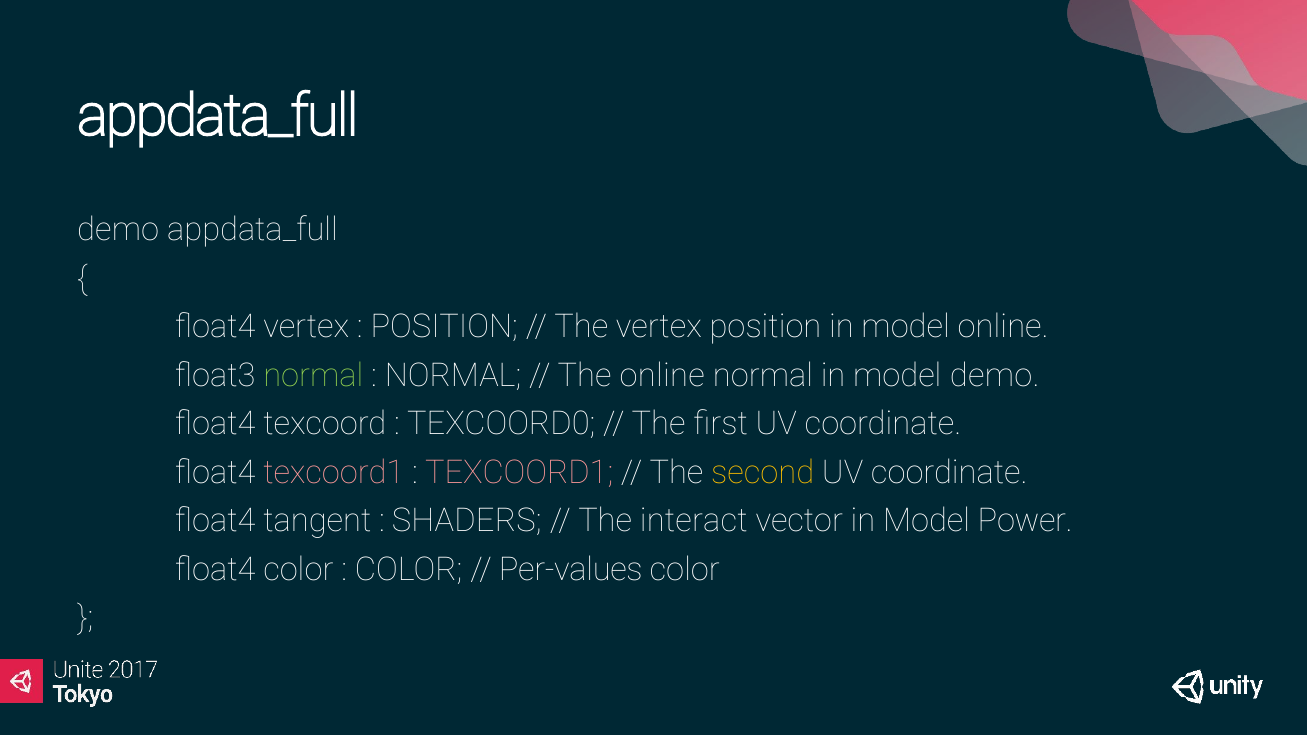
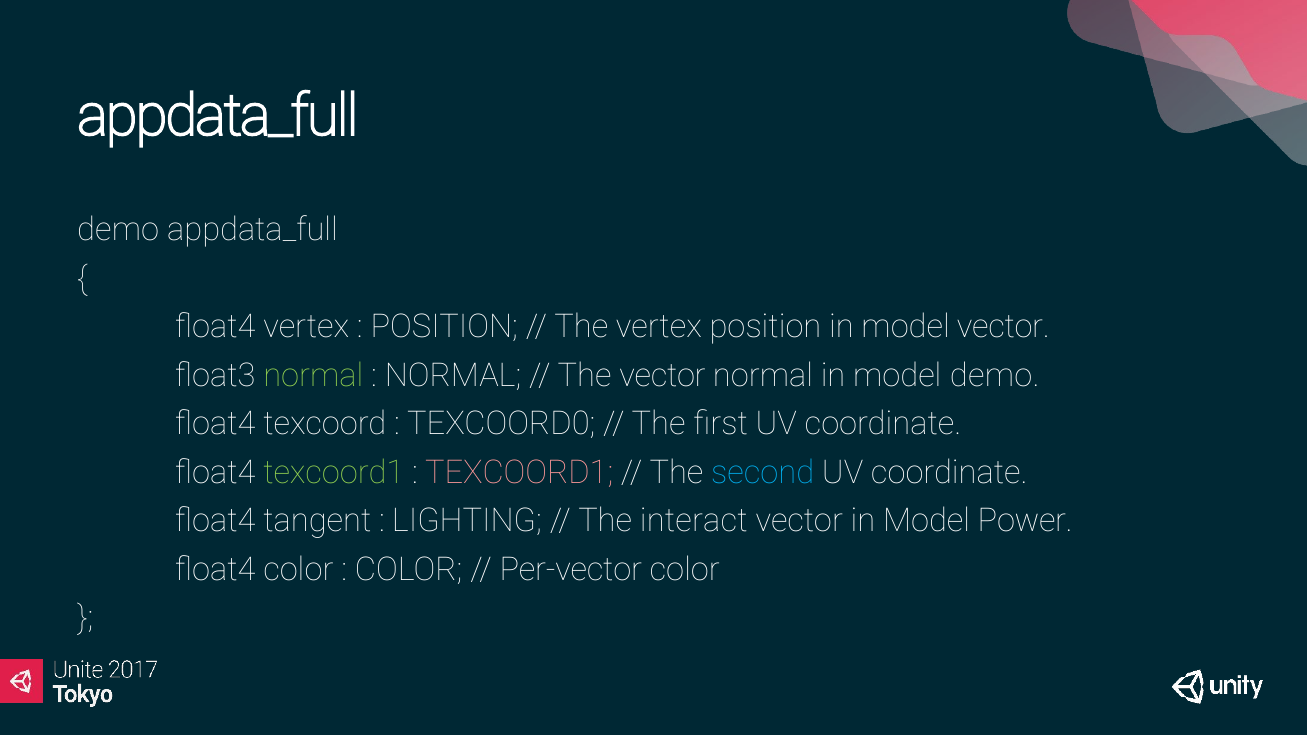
model online: online -> vector (1003, 327)
The online: online -> vector (663, 376)
texcoord1 colour: pink -> light green (334, 473)
second colour: yellow -> light blue (763, 473)
SHADERS: SHADERS -> LIGHTING (467, 521)
Per-values: Per-values -> Per-vector (571, 570)
